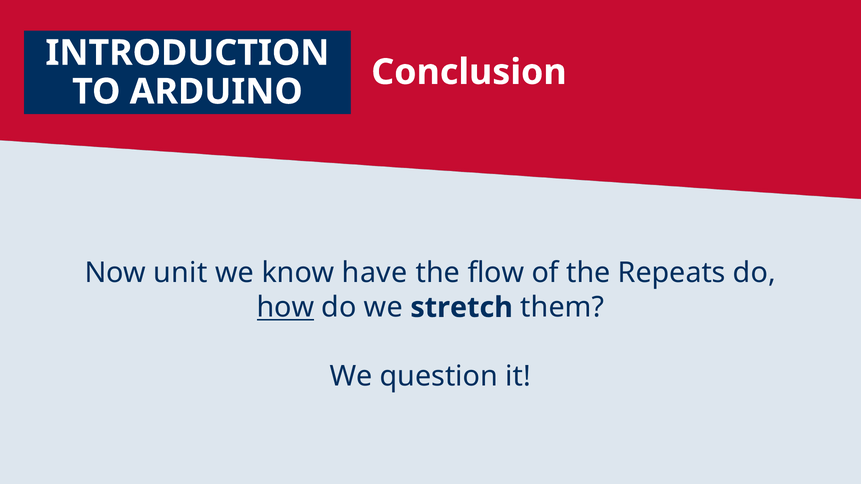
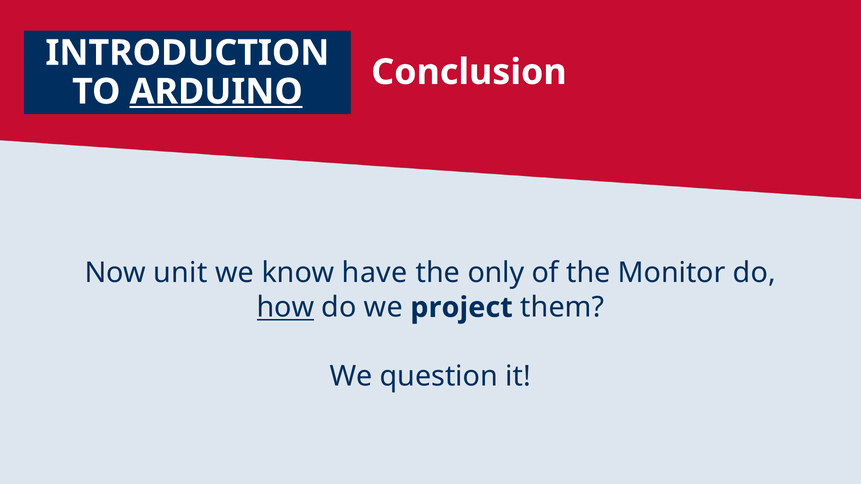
ARDUINO underline: none -> present (216, 92)
flow: flow -> only (496, 273)
Repeats: Repeats -> Monitor (672, 273)
stretch: stretch -> project (462, 308)
